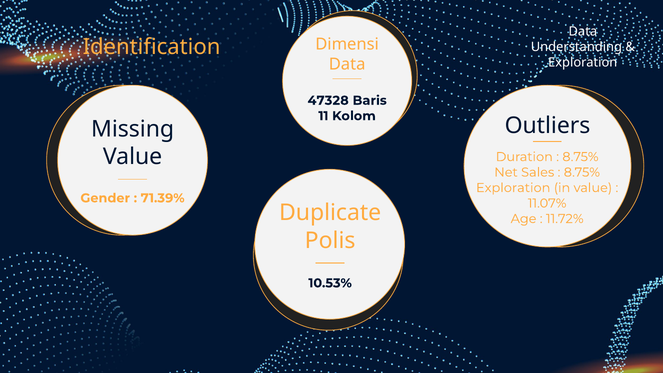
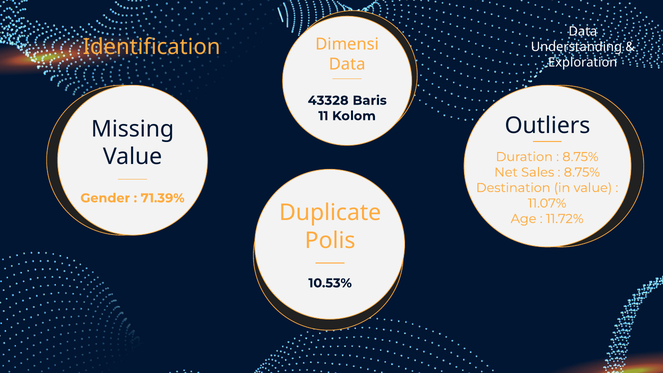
47328: 47328 -> 43328 (328, 100)
Exploration: Exploration -> Destination (513, 188)
